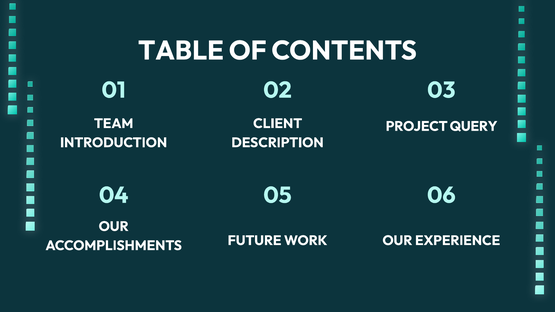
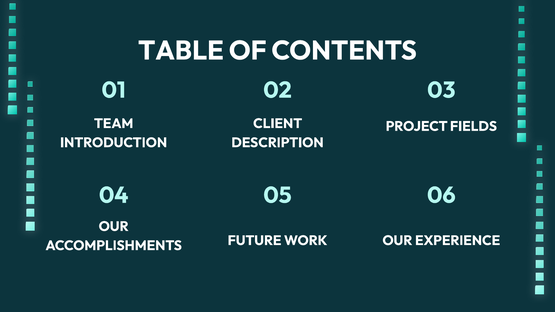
QUERY: QUERY -> FIELDS (473, 126)
